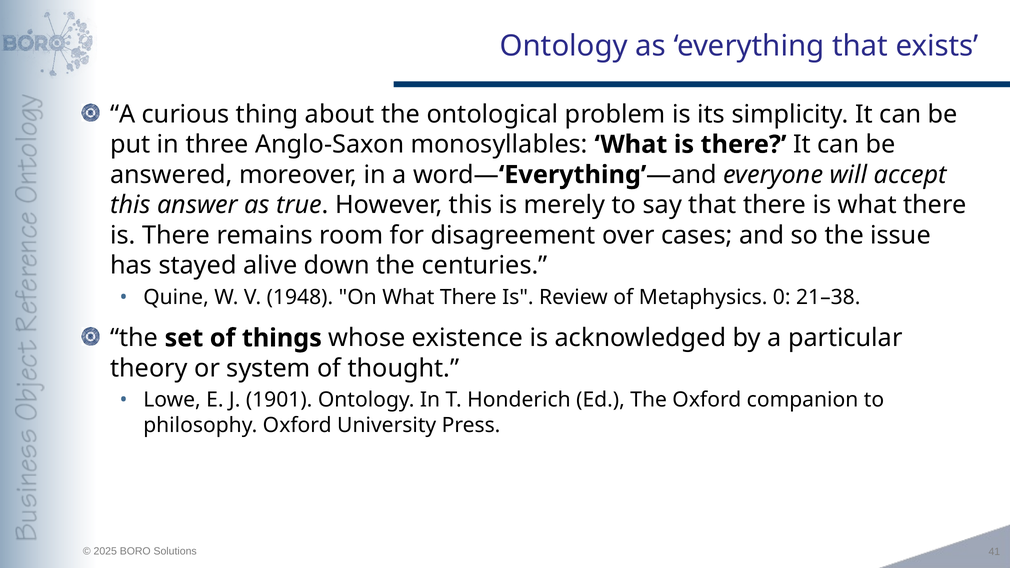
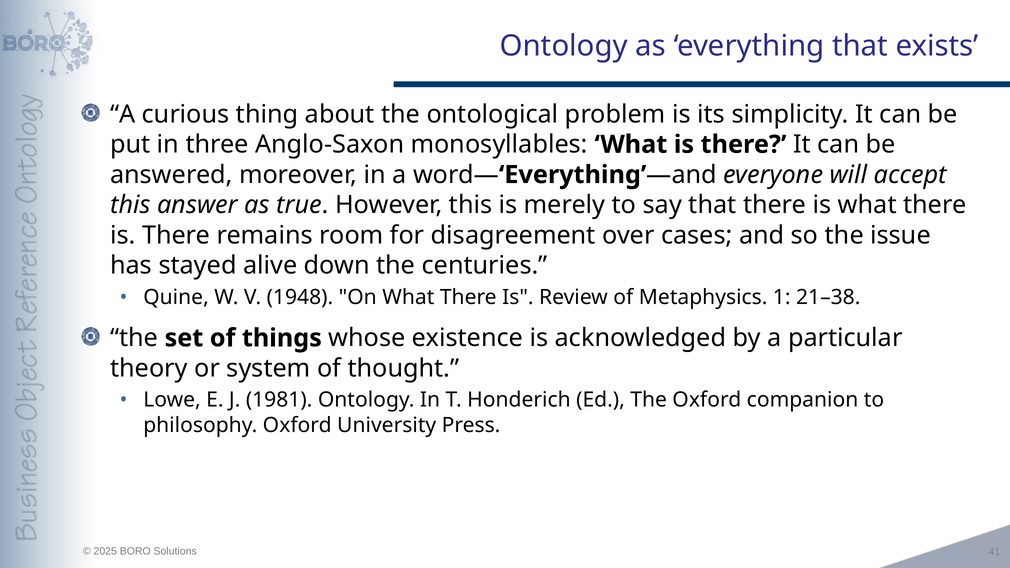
0: 0 -> 1 (782, 297)
1901: 1901 -> 1981 (279, 400)
